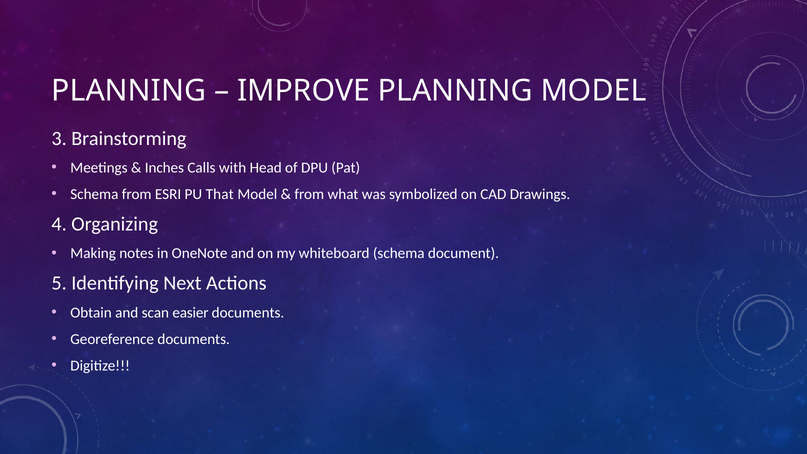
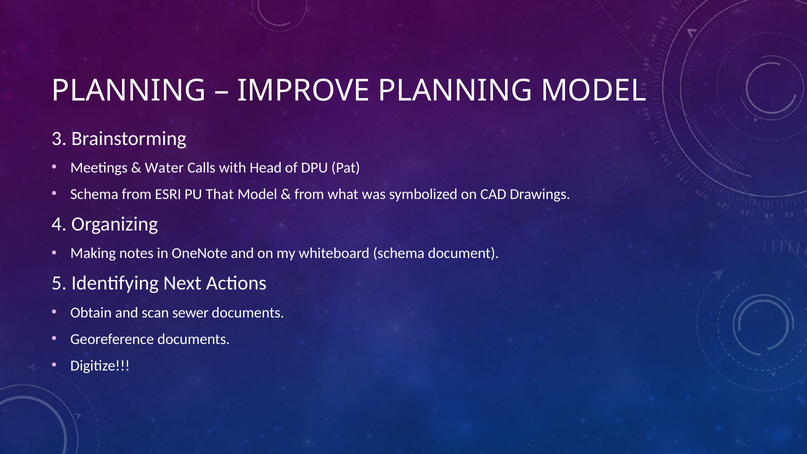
Inches: Inches -> Water (164, 168)
easier: easier -> sewer (190, 313)
